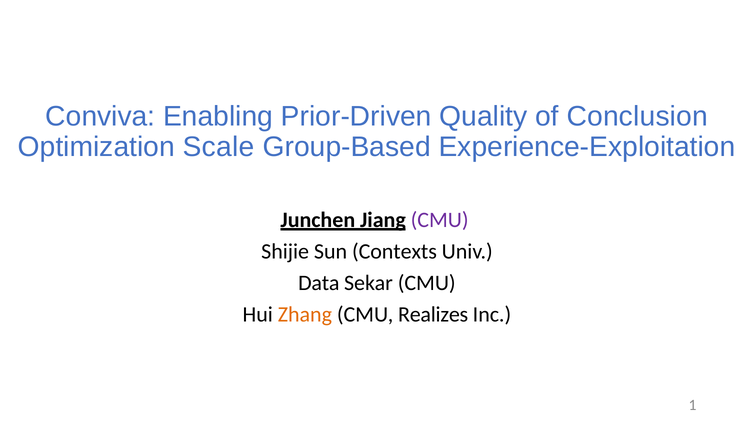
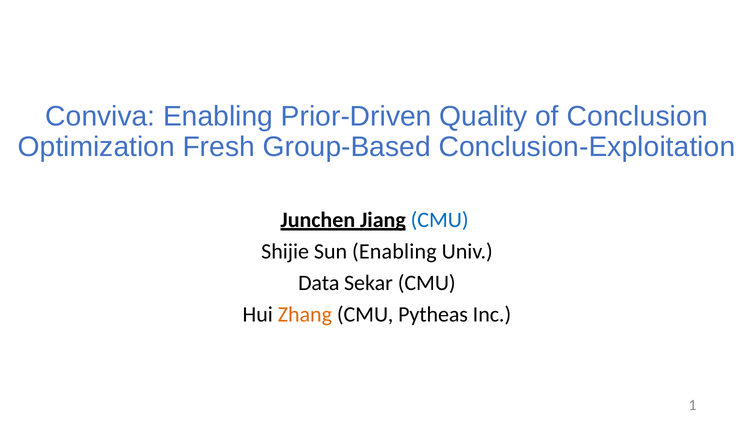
Scale: Scale -> Fresh (219, 147)
Experience-Exploitation: Experience-Exploitation -> Conclusion-Exploitation (587, 147)
CMU colour: purple -> blue (440, 220)
Sun Contexts: Contexts -> Enabling (394, 251)
Realizes: Realizes -> Pytheas (433, 315)
